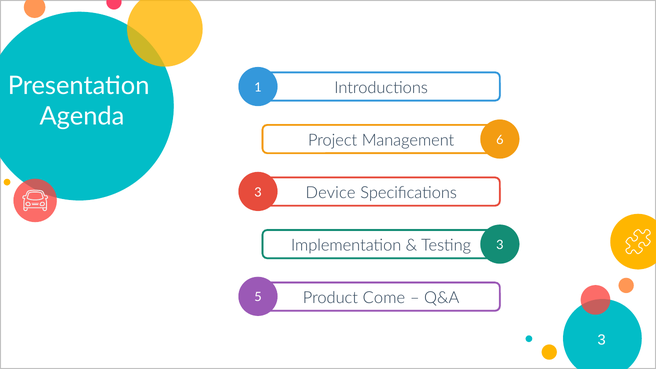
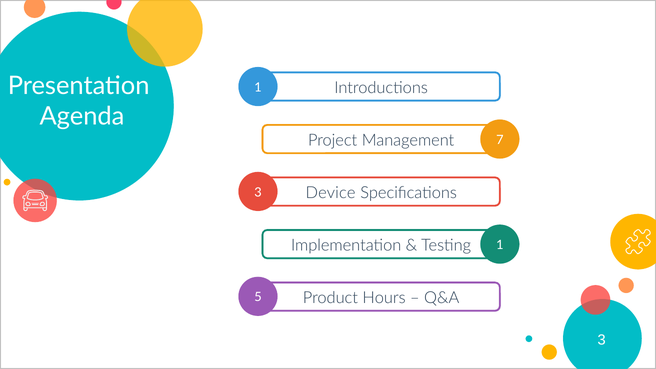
6: 6 -> 7 (500, 140)
Testing 3: 3 -> 1 (500, 245)
Come: Come -> Hours (384, 298)
